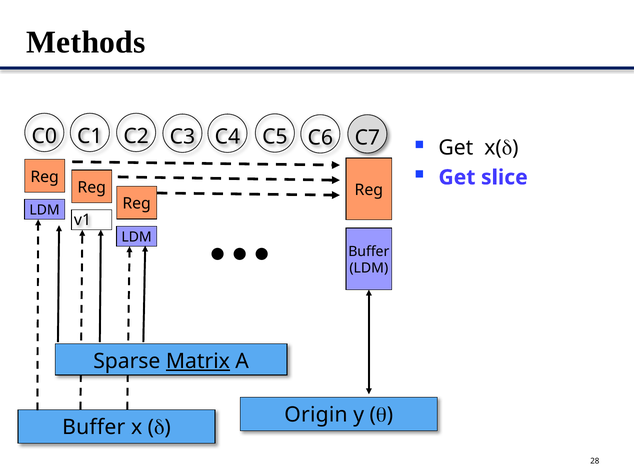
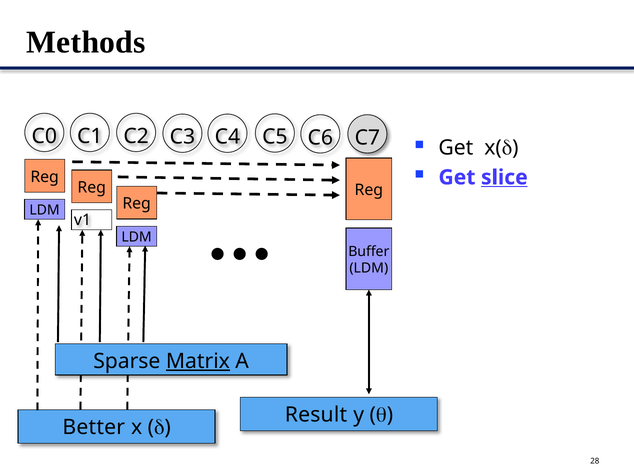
slice underline: none -> present (504, 177)
Origin: Origin -> Result (316, 414)
Buffer: Buffer -> Better (94, 427)
